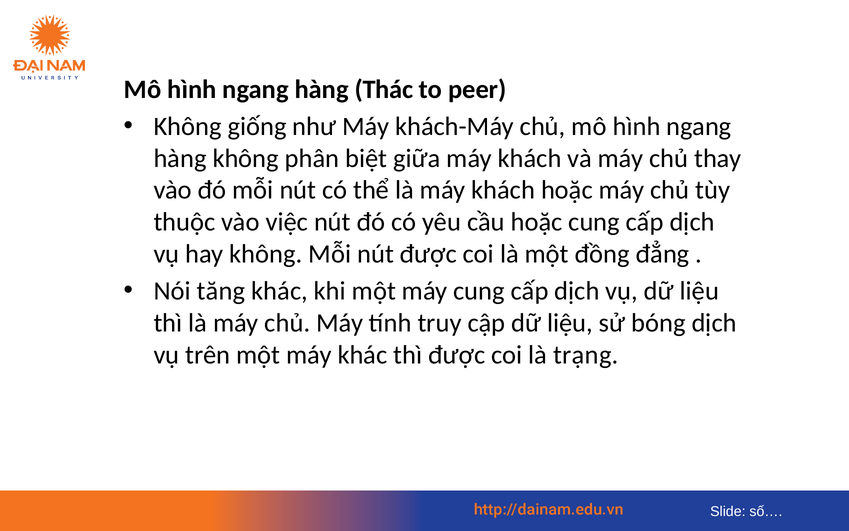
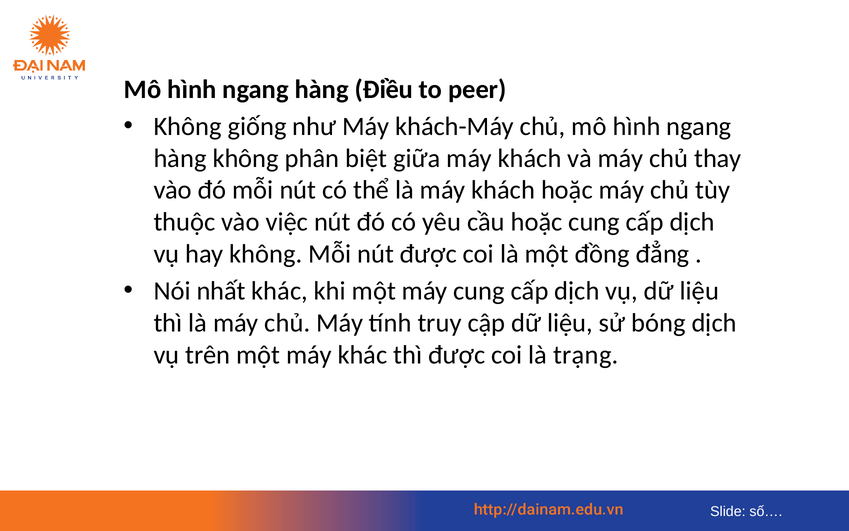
Thác: Thác -> Điều (384, 89)
tăng: tăng -> nhất (221, 291)
